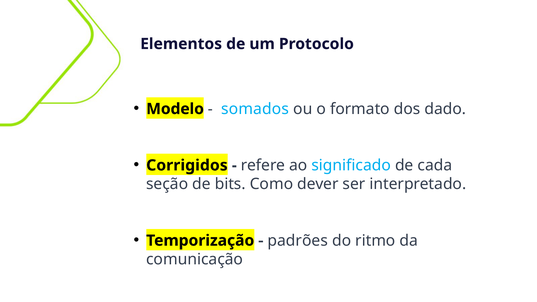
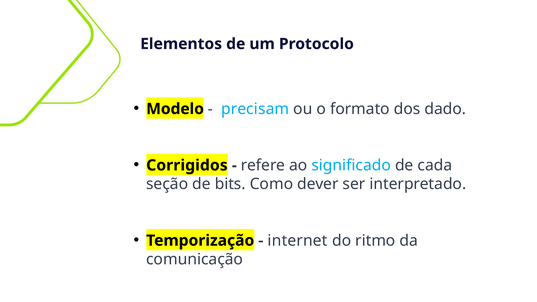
somados: somados -> precisam (255, 109)
padrões: padrões -> internet (298, 241)
